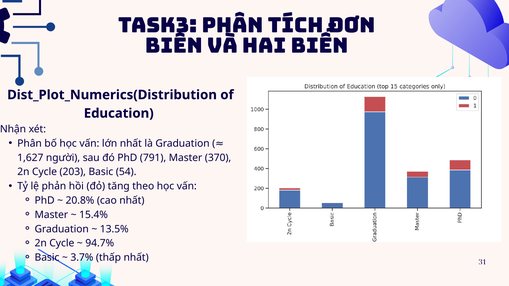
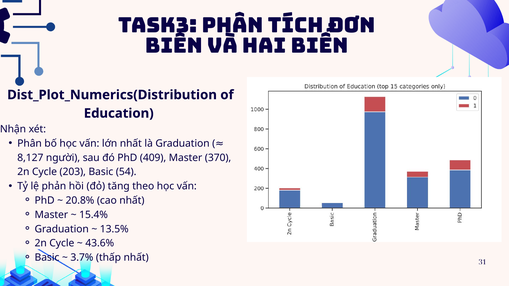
1,627: 1,627 -> 8,127 (30, 158)
791: 791 -> 409 (153, 158)
94.7%: 94.7% -> 43.6% (100, 244)
